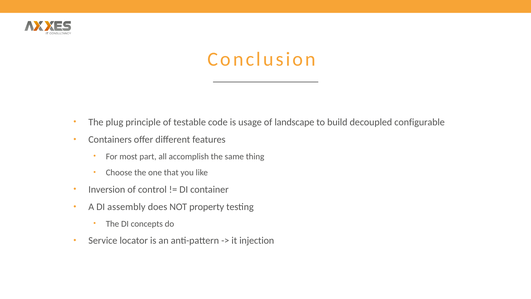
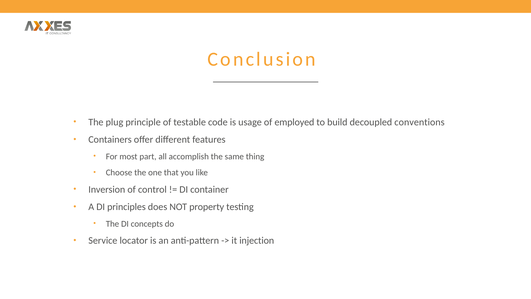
landscape: landscape -> employed (294, 122)
configurable: configurable -> conventions (420, 122)
assembly: assembly -> principles (126, 207)
